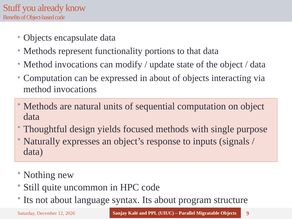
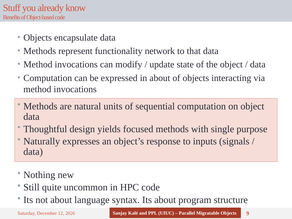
portions: portions -> network (160, 51)
